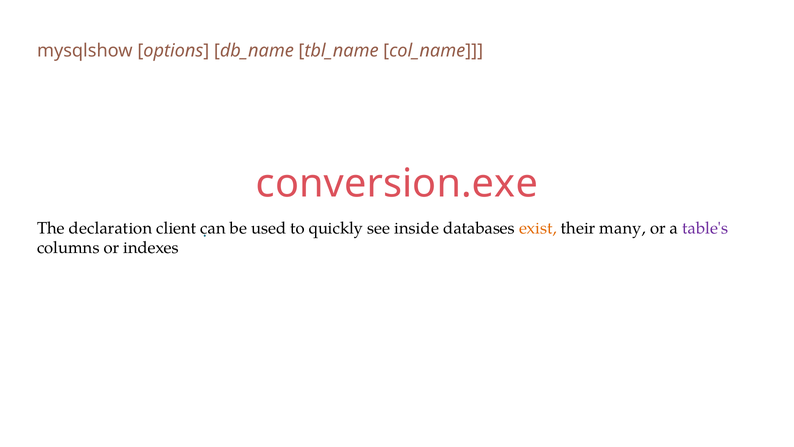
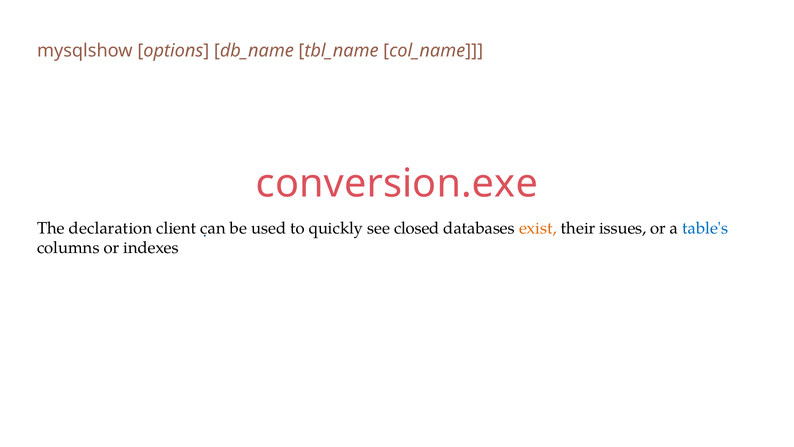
inside: inside -> closed (417, 228)
many: many -> issues (623, 228)
table's colour: purple -> blue (705, 228)
